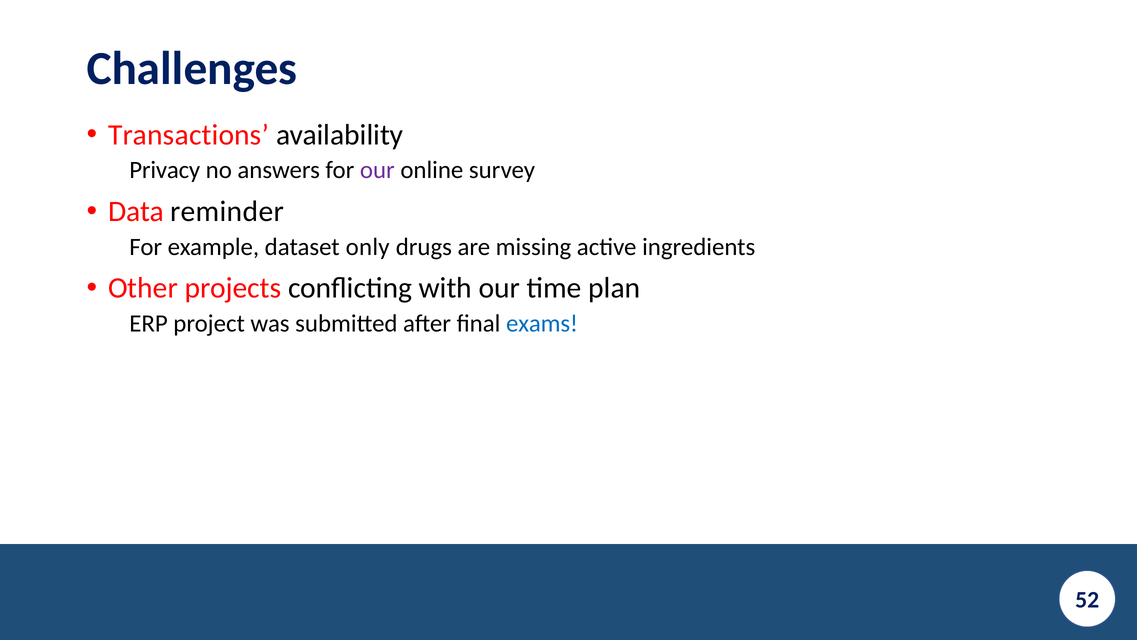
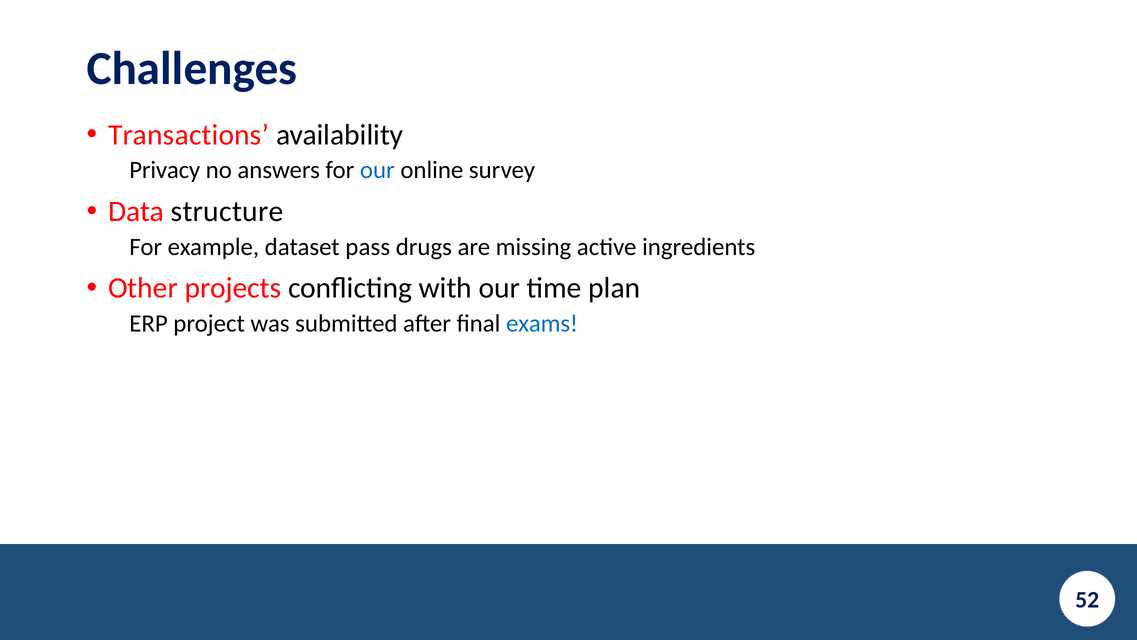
our colour: purple -> blue (377, 170)
reminder: reminder -> structure (227, 211)
only: only -> pass (368, 247)
